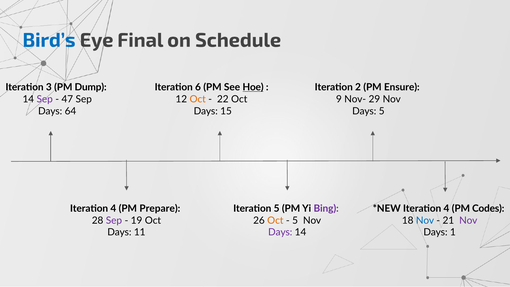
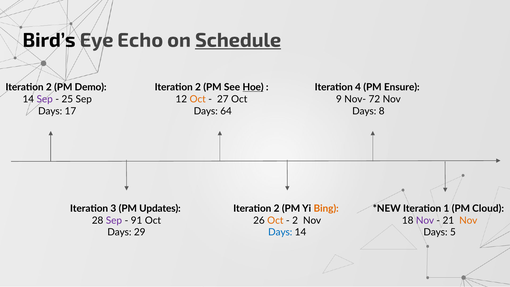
Bird’s colour: blue -> black (49, 40)
Final: Final -> Echo (140, 40)
Schedule underline: none -> present (238, 40)
3: 3 -> 2 (49, 87)
Dump: Dump -> Demo (91, 87)
6: 6 -> 2 (198, 87)
2: 2 -> 4 (358, 87)
47: 47 -> 25 (67, 99)
22: 22 -> 27 (223, 99)
29: 29 -> 72 (374, 99)
64: 64 -> 17 (70, 111)
15: 15 -> 64 (226, 111)
Days 5: 5 -> 8 (382, 111)
4: 4 -> 3 (113, 208)
Prepare: Prepare -> Updates (160, 208)
5: 5 -> 2 (277, 208)
Bing colour: purple -> orange (326, 208)
4: 4 -> 1 (446, 208)
Codes: Codes -> Cloud (488, 208)
19: 19 -> 91 (137, 220)
5: 5 -> 2 (295, 220)
Nov colour: blue -> purple (425, 220)
Nov colour: purple -> orange (468, 220)
11: 11 -> 29 (140, 232)
Days colour: purple -> blue (280, 232)
1: 1 -> 5 (453, 232)
